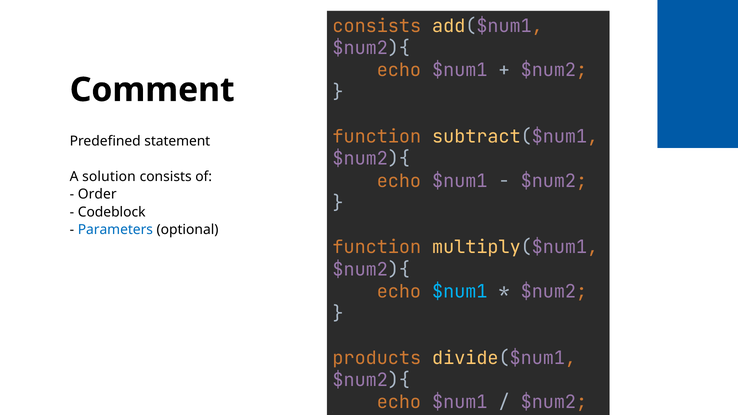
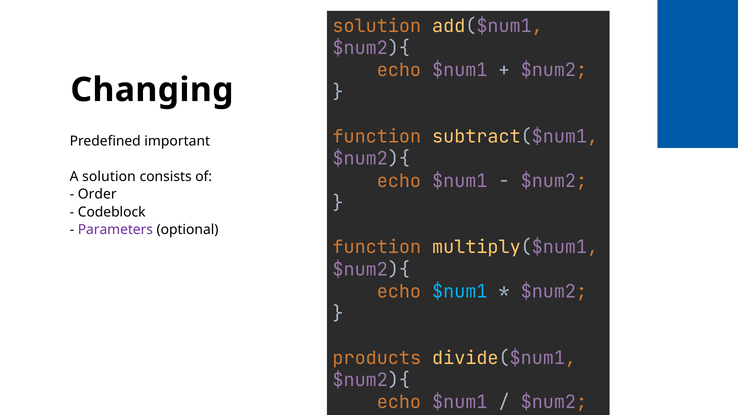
consists: consists -> solution (377, 26)
Comment: Comment -> Changing (152, 90)
statement: statement -> important (177, 141)
Parameters colour: blue -> purple (115, 230)
